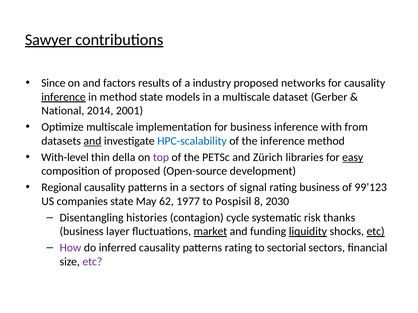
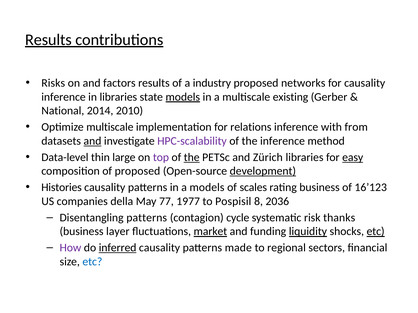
Sawyer: Sawyer -> Results (48, 40)
Since: Since -> Risks (53, 83)
inference underline: present -> none (64, 97)
in method: method -> libraries (118, 97)
models underline: none -> present (183, 97)
dataset: dataset -> existing (291, 97)
2001: 2001 -> 2010 (129, 111)
for business: business -> relations (251, 127)
HPC-scalability colour: blue -> purple (192, 141)
With-level: With-level -> Data-level (65, 157)
della: della -> large (124, 157)
the underline: none -> present (192, 157)
development underline: none -> present (263, 171)
Regional: Regional -> Histories (62, 188)
a sectors: sectors -> models (207, 188)
signal: signal -> scales (253, 188)
99’123: 99’123 -> 16’123 (371, 188)
companies state: state -> della (122, 202)
62: 62 -> 77 (166, 202)
2030: 2030 -> 2036 (277, 202)
Disentangling histories: histories -> patterns (147, 218)
inferred underline: none -> present (118, 248)
patterns rating: rating -> made (238, 248)
sectorial: sectorial -> regional (287, 248)
etc colour: purple -> blue (92, 262)
